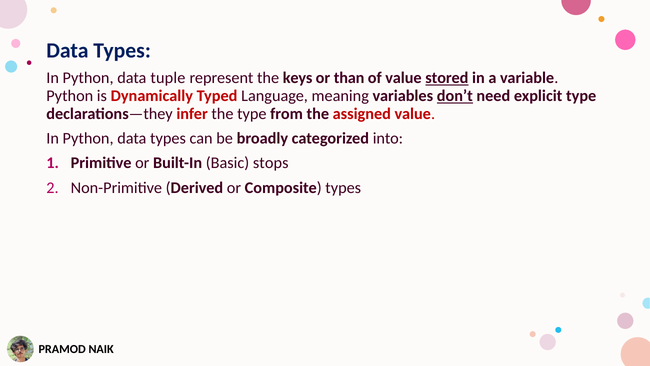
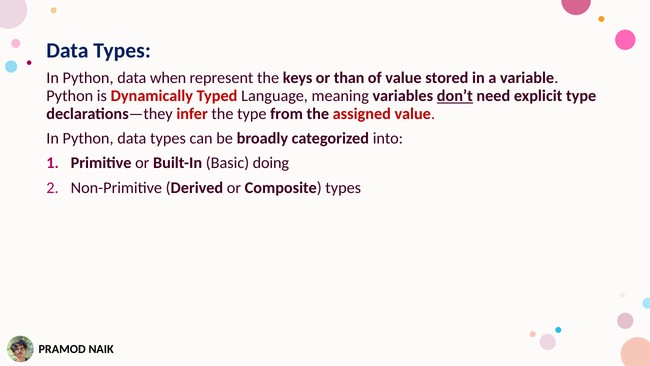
tuple: tuple -> when (168, 78)
stored underline: present -> none (447, 78)
stops: stops -> doing (271, 163)
